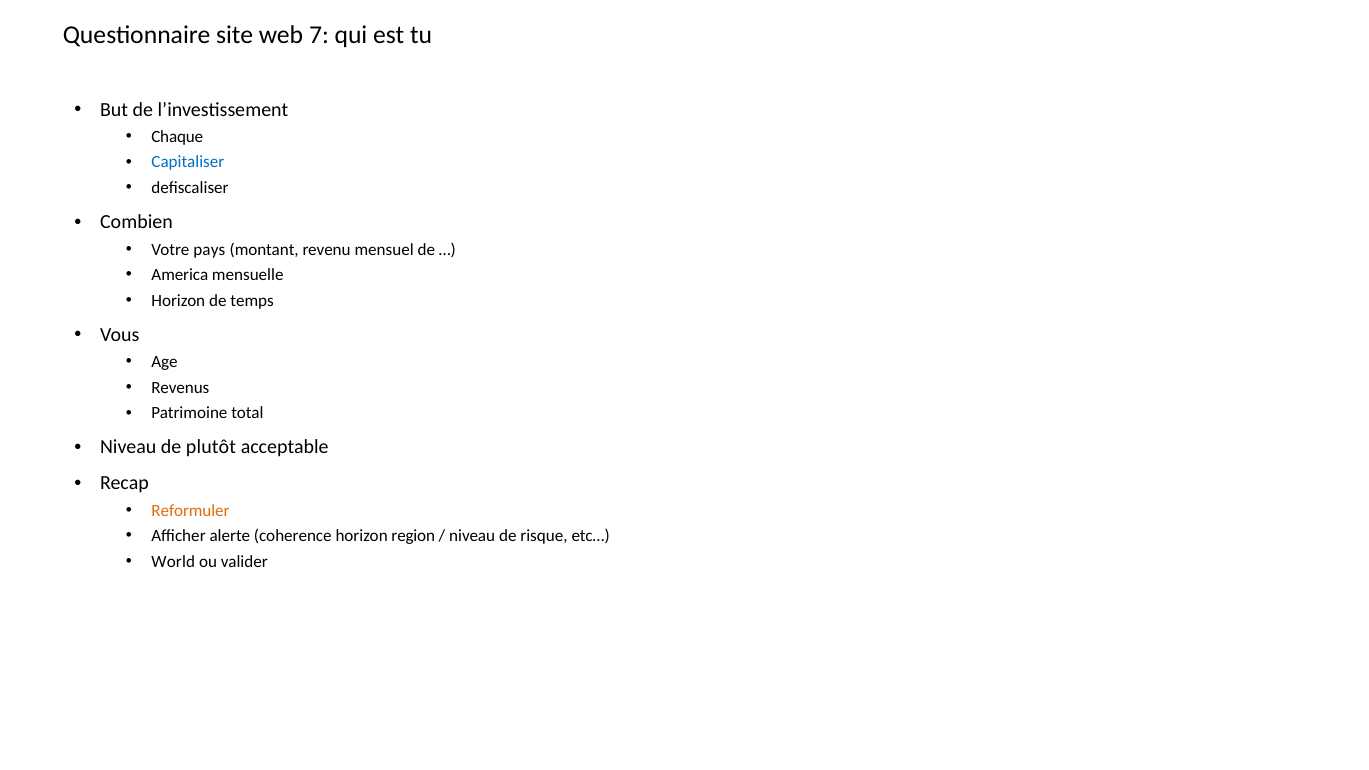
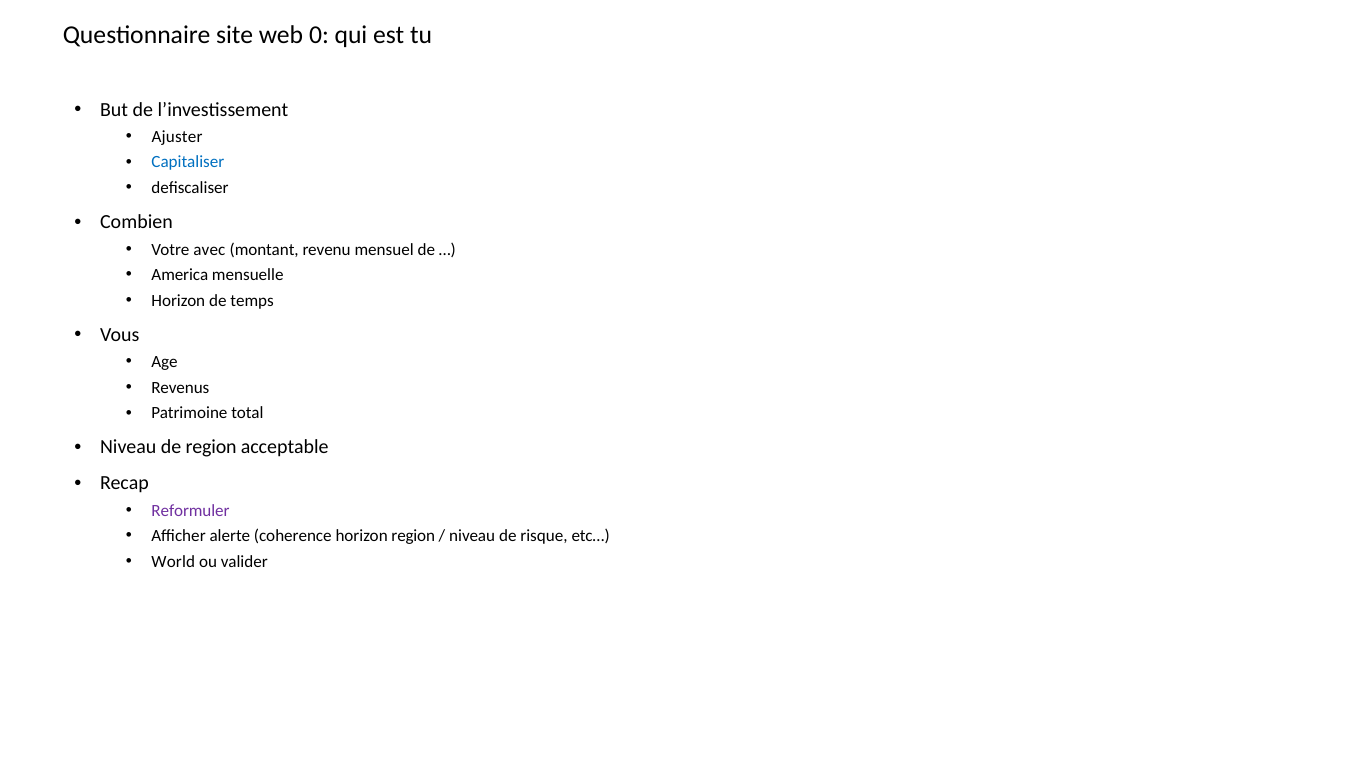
7: 7 -> 0 (319, 35)
Chaque: Chaque -> Ajuster (177, 137)
pays: pays -> avec (209, 249)
de plutôt: plutôt -> region (211, 447)
Reformuler colour: orange -> purple (191, 510)
